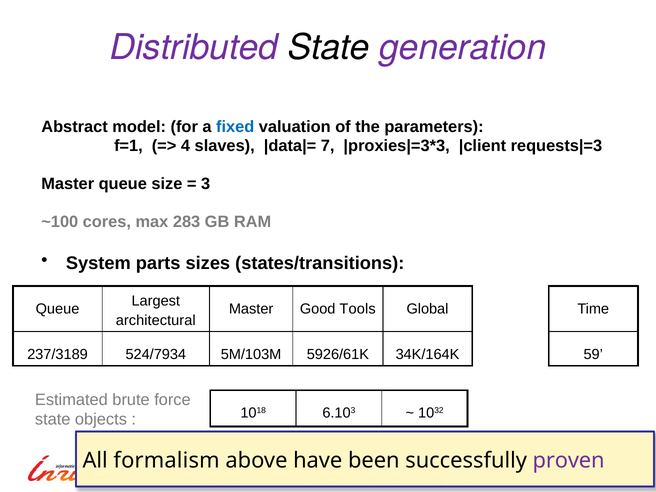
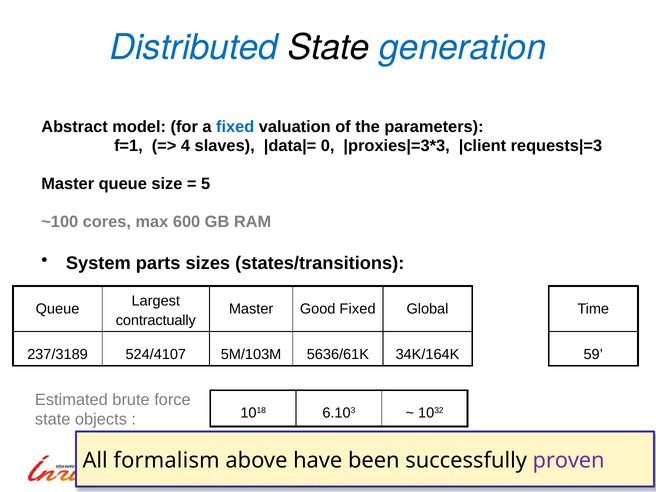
Distributed colour: purple -> blue (194, 47)
generation colour: purple -> blue (463, 47)
7: 7 -> 0 (328, 146)
3: 3 -> 5 (206, 184)
283: 283 -> 600 (187, 222)
Good Tools: Tools -> Fixed (358, 309)
architectural: architectural -> contractually (156, 320)
524/7934: 524/7934 -> 524/4107 (156, 354)
5926/61K: 5926/61K -> 5636/61K (338, 354)
